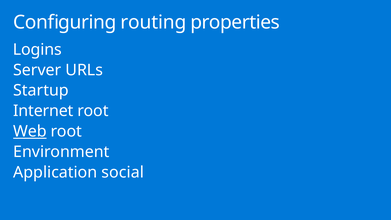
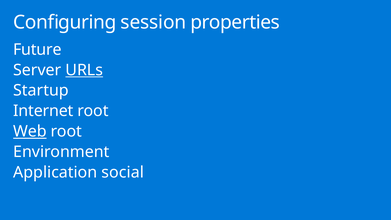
routing: routing -> session (153, 22)
Logins: Logins -> Future (37, 50)
URLs underline: none -> present (84, 70)
